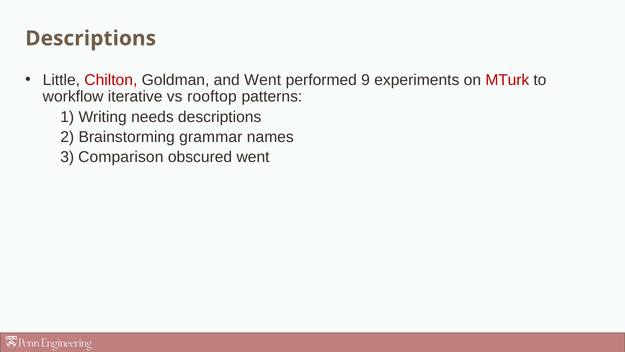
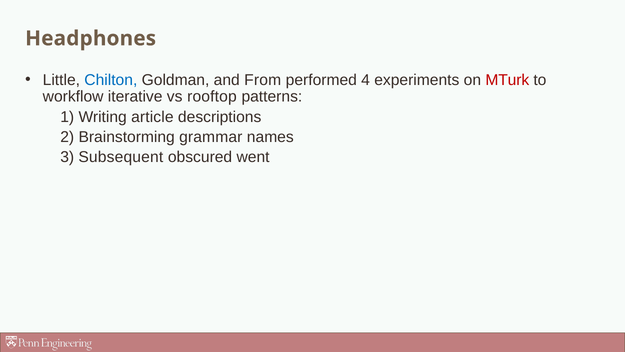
Descriptions: Descriptions -> Headphones (91, 38)
Chilton colour: red -> blue (111, 80)
and Went: Went -> From (263, 80)
9: 9 -> 4 (366, 80)
needs: needs -> article (152, 117)
Comparison: Comparison -> Subsequent (121, 157)
